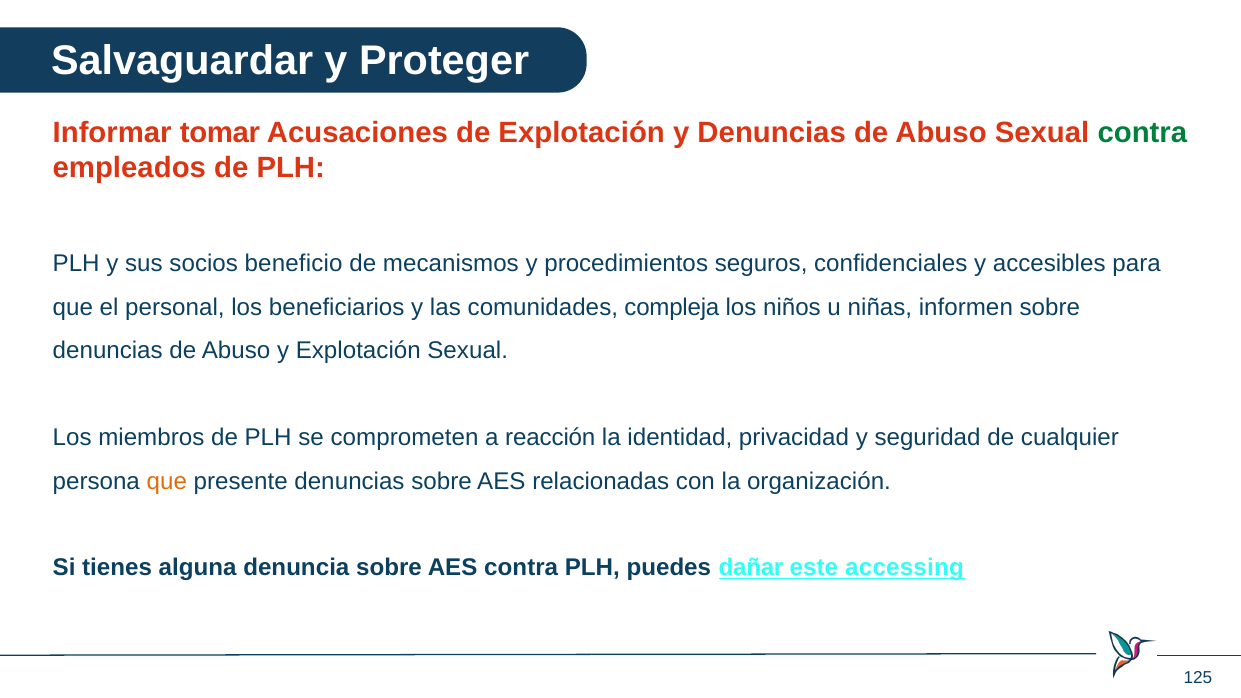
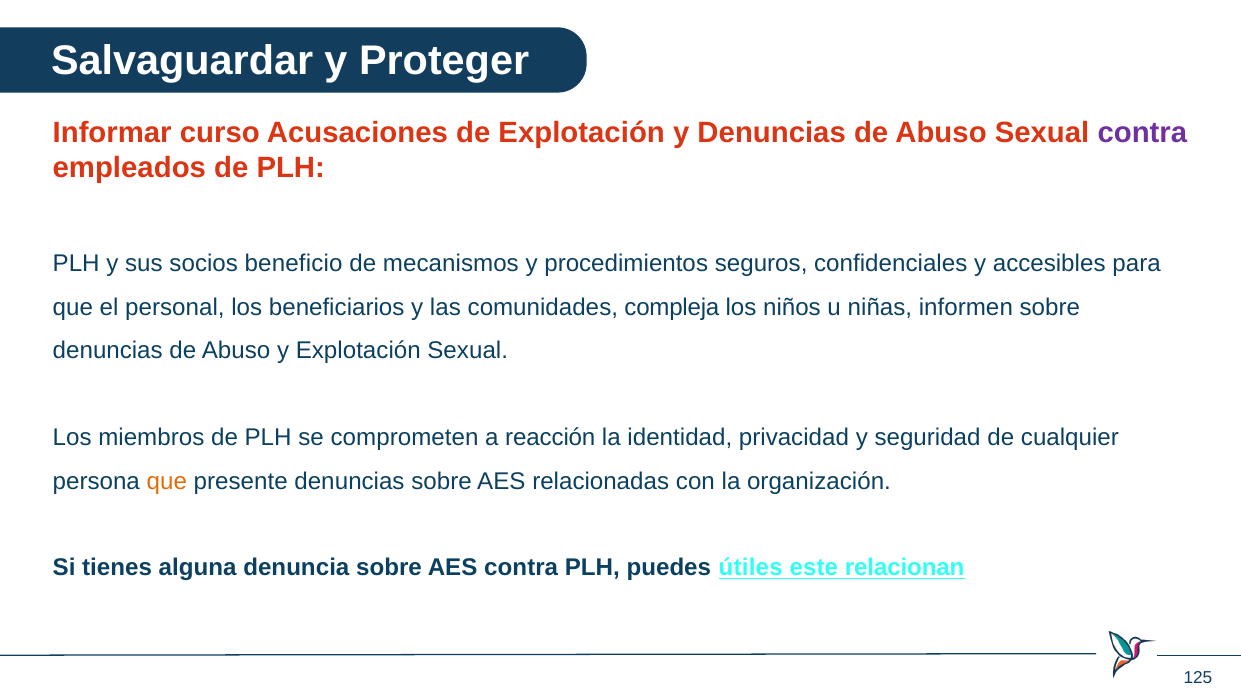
tomar: tomar -> curso (220, 133)
contra colour: green -> purple (1142, 133)
dañar: dañar -> útiles (751, 568)
accessing: accessing -> relacionan (905, 568)
